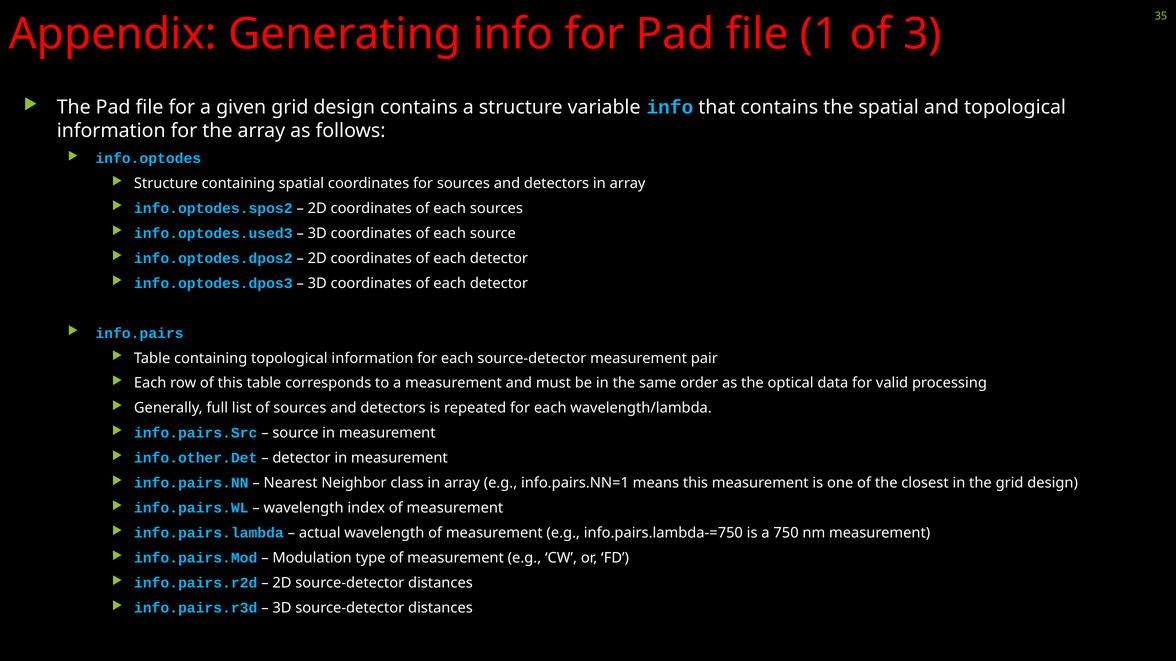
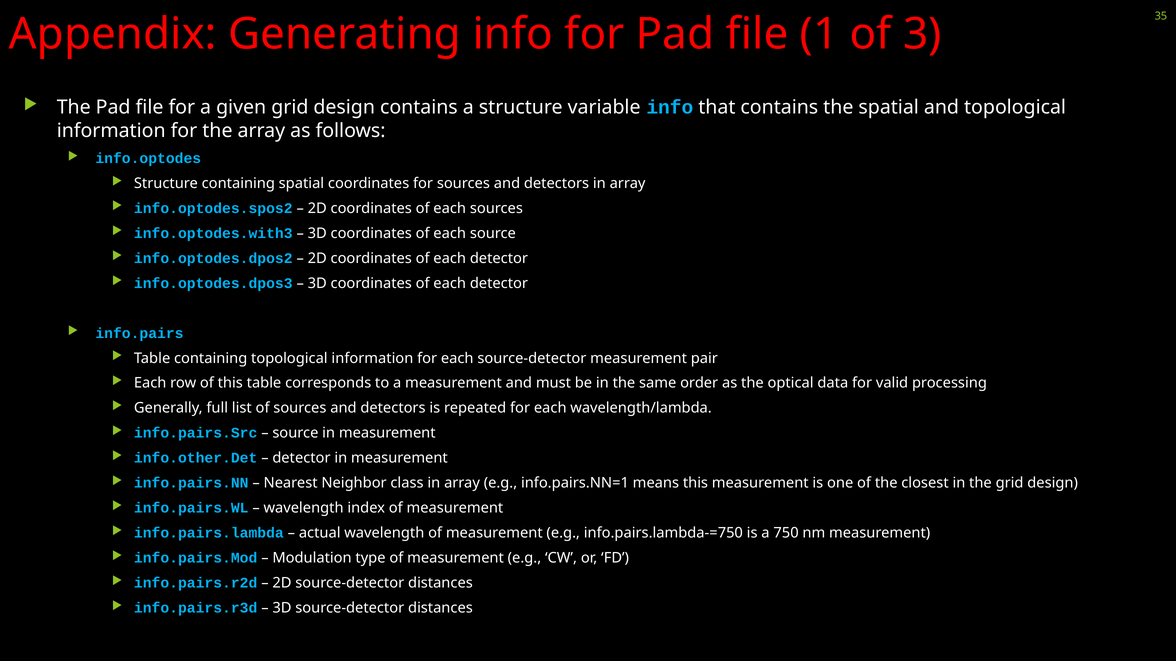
info.optodes.used3: info.optodes.used3 -> info.optodes.with3 (213, 233)
